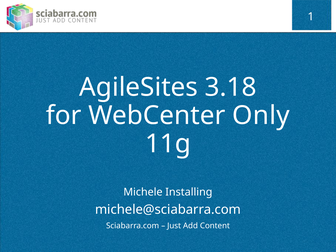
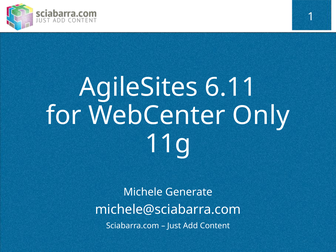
3.18: 3.18 -> 6.11 (231, 87)
Installing: Installing -> Generate (189, 192)
